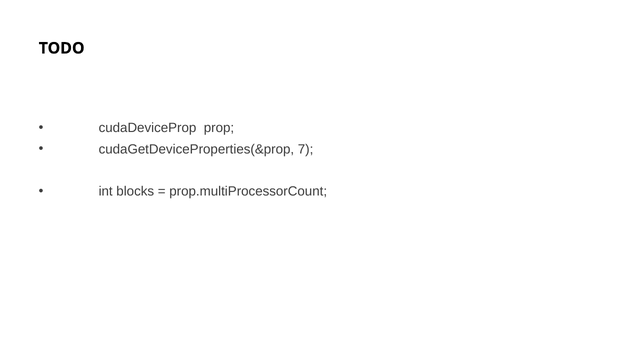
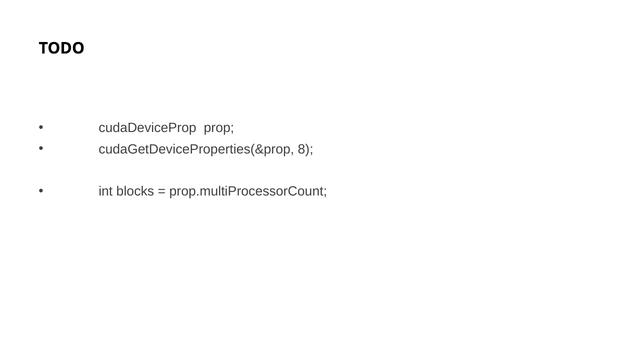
7: 7 -> 8 (306, 149)
